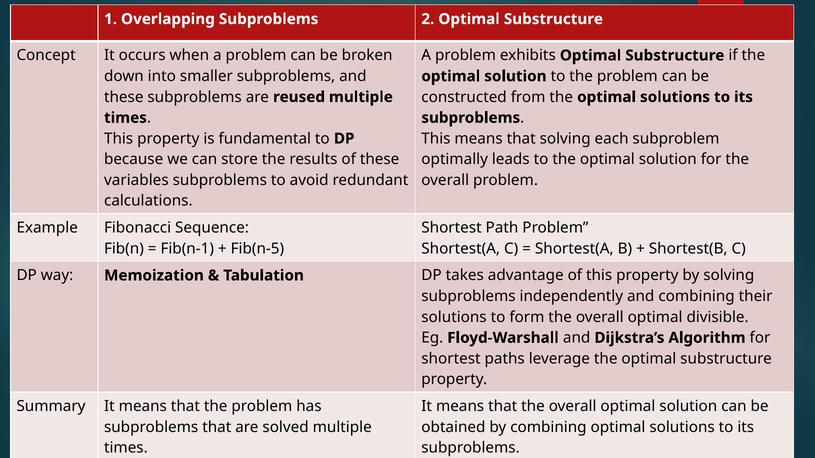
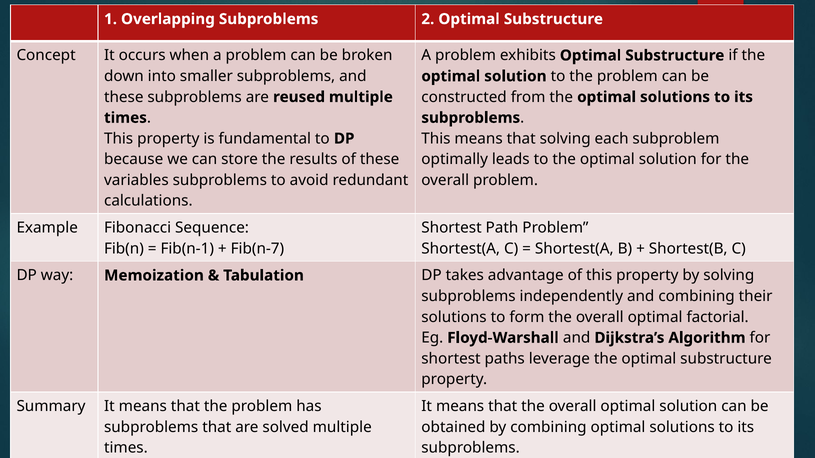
Fib(n-5: Fib(n-5 -> Fib(n-7 (257, 249)
divisible: divisible -> factorial (718, 317)
